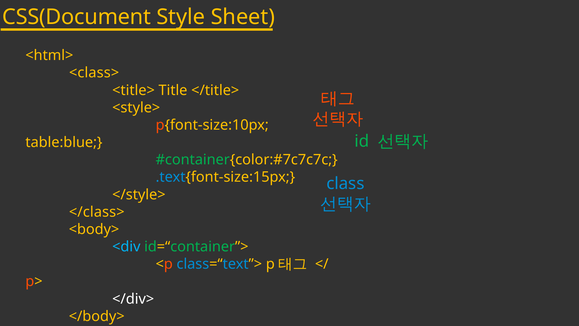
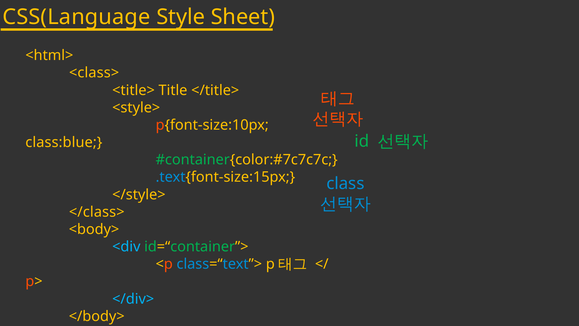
CSS(Document: CSS(Document -> CSS(Language (76, 17)
table:blue: table:blue -> class:blue (64, 142)
</div> colour: white -> light blue (133, 299)
